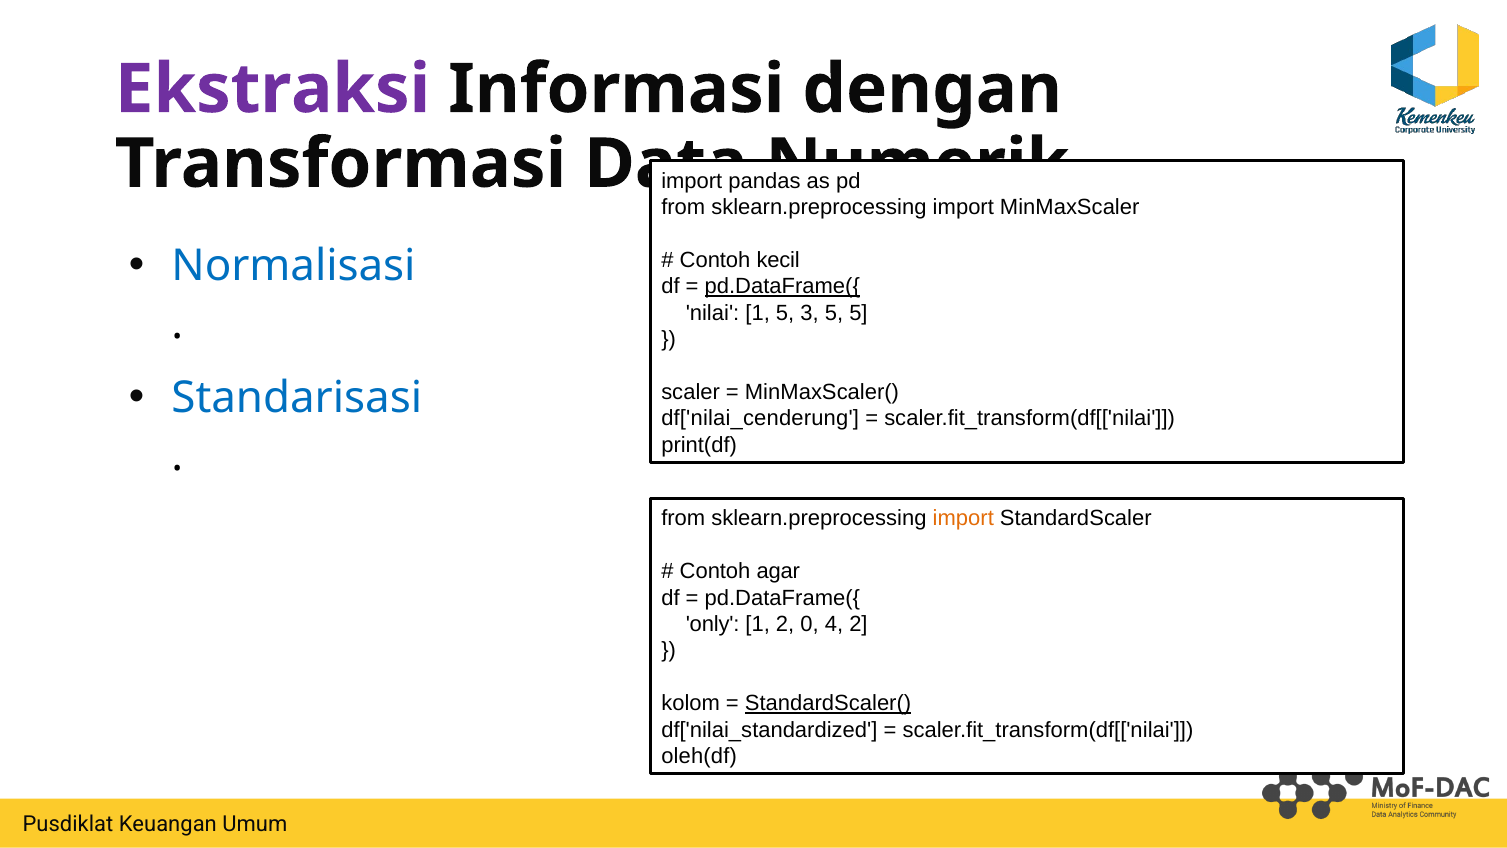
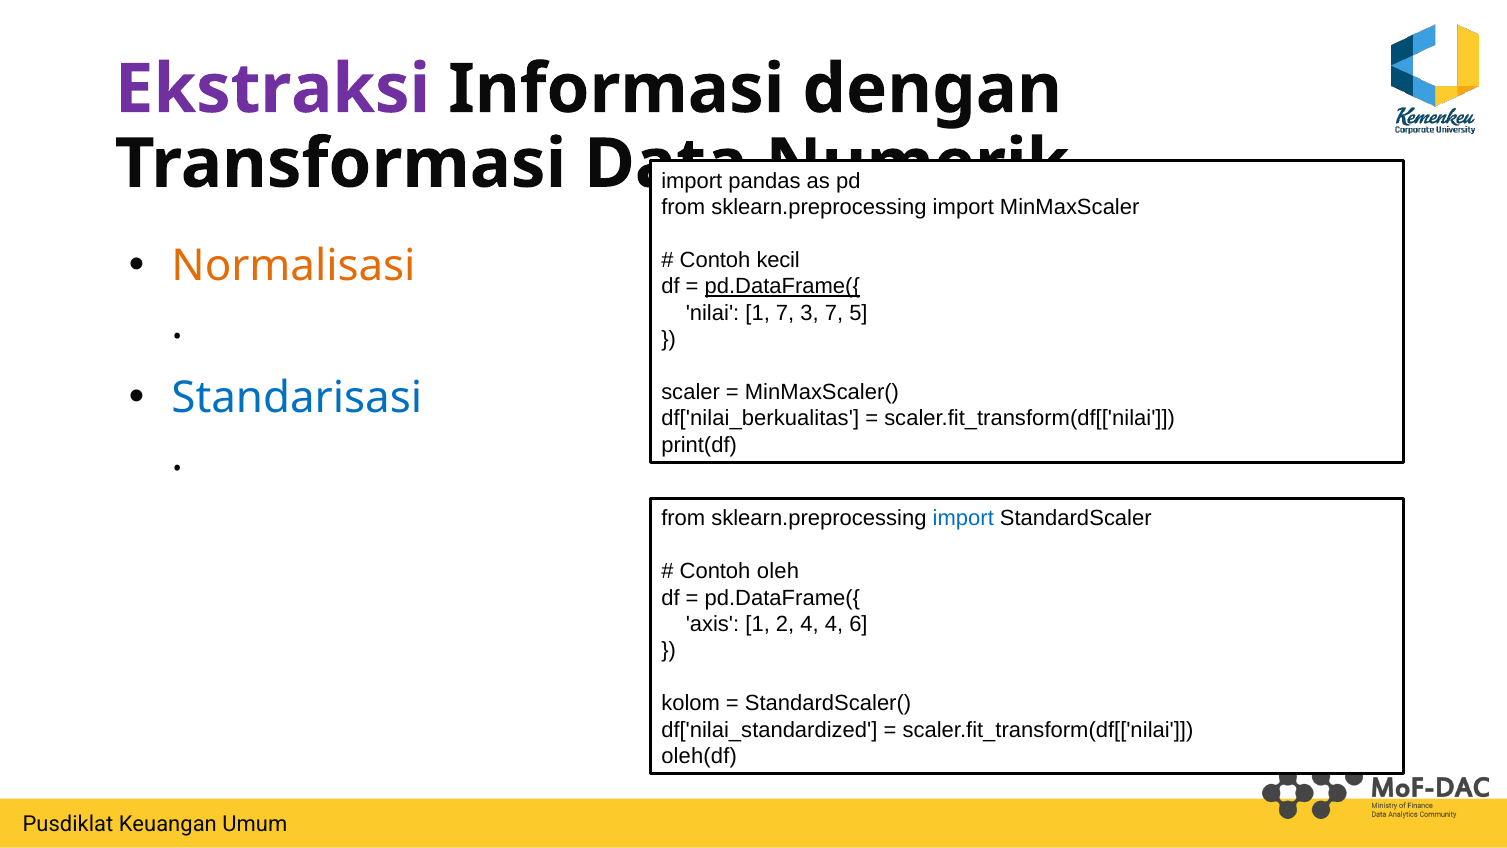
Normalisasi colour: blue -> orange (293, 266)
1 5: 5 -> 7 (785, 313)
3 5: 5 -> 7 (834, 313)
df['nilai_cenderung: df['nilai_cenderung -> df['nilai_berkualitas (760, 418)
import colour: orange -> blue (963, 518)
agar: agar -> oleh (778, 571)
only: only -> axis (712, 624)
2 0: 0 -> 4 (810, 624)
4 2: 2 -> 6 (858, 624)
StandardScaler( underline: present -> none (828, 703)
